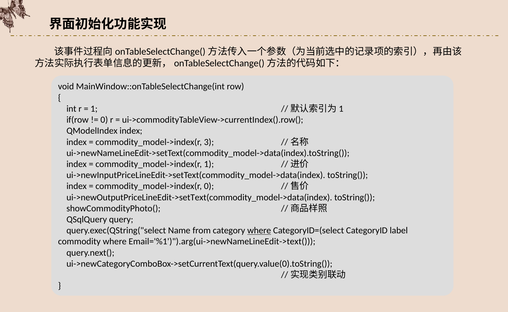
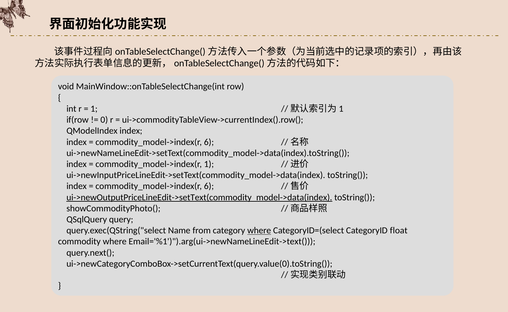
3: 3 -> 6 (209, 142)
0: 0 -> 6 (209, 186)
ui->newOutputPriceLineEdit->setText(commodity_model->data(index underline: none -> present (199, 198)
label: label -> float (399, 231)
